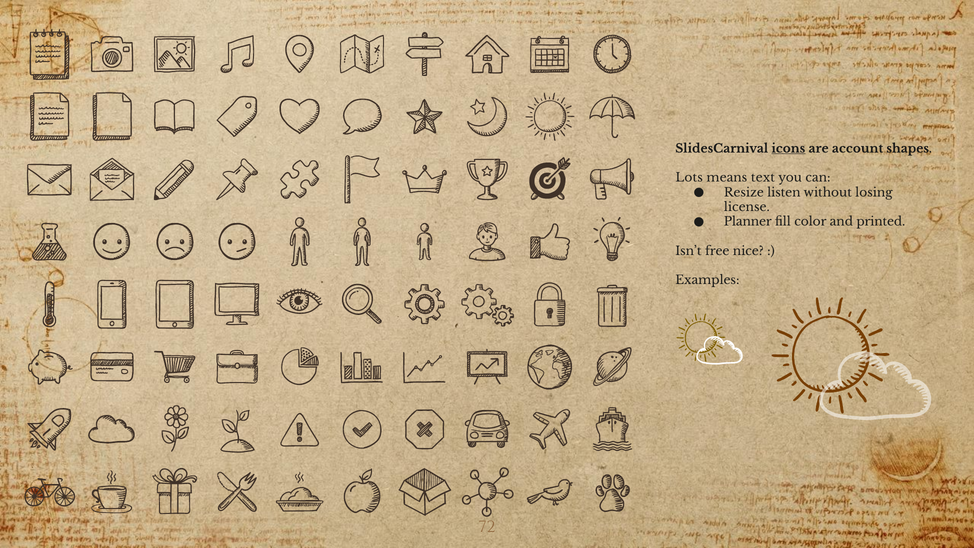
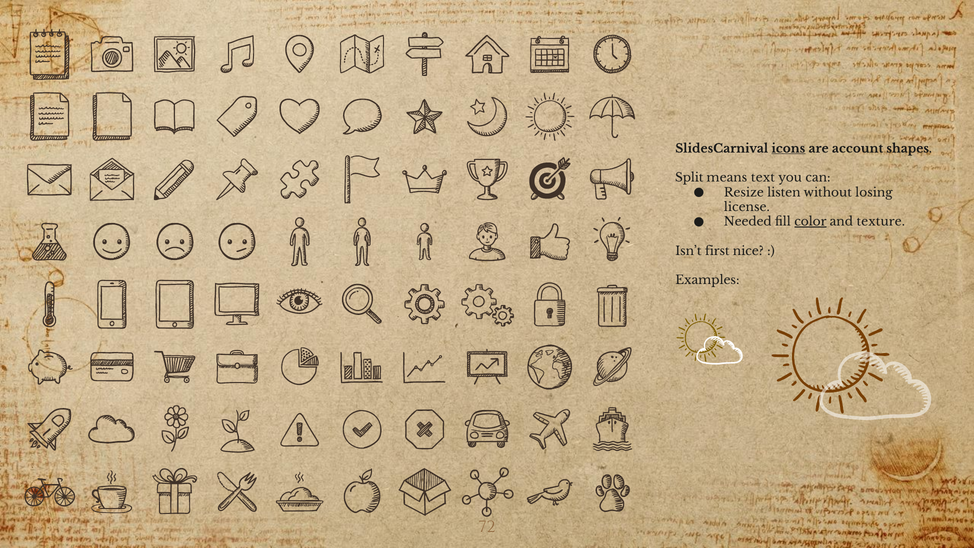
Lots: Lots -> Split (689, 178)
Planner: Planner -> Needed (748, 222)
color underline: none -> present (810, 222)
printed: printed -> texture (881, 222)
free: free -> first (717, 251)
